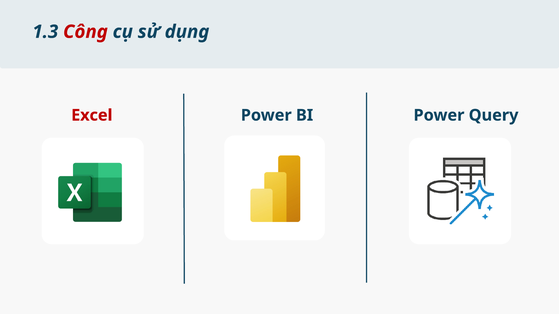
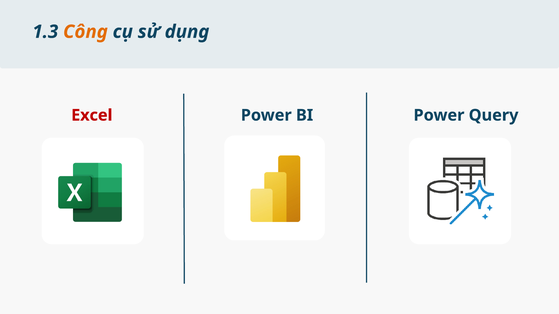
Công colour: red -> orange (85, 32)
